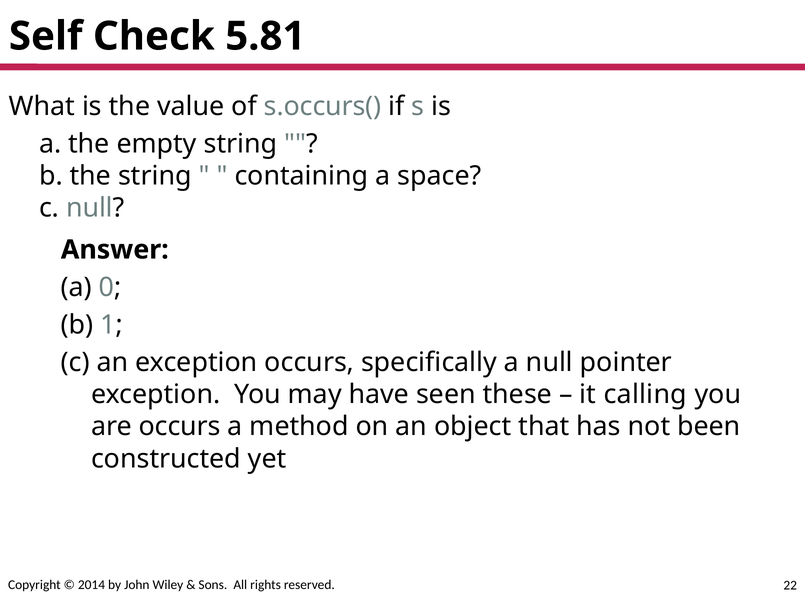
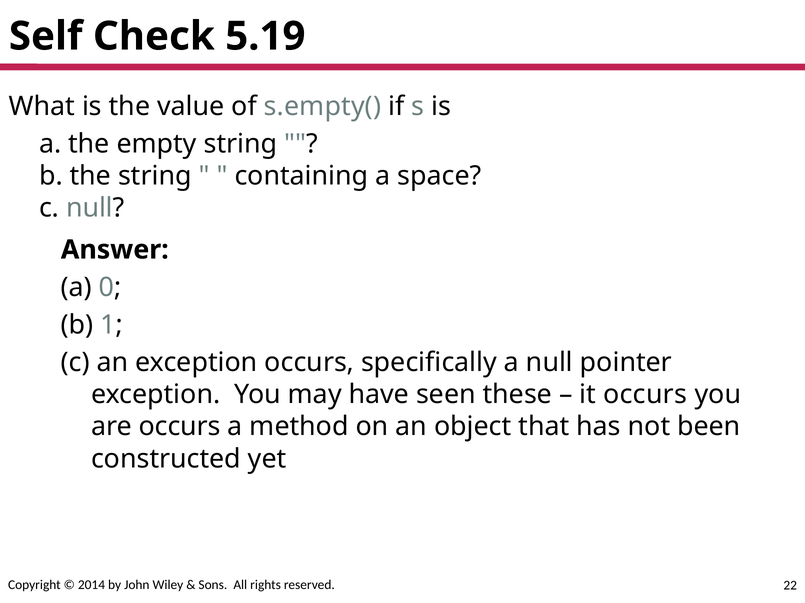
5.81: 5.81 -> 5.19 (265, 36)
s.occurs(: s.occurs( -> s.empty( (323, 106)
it calling: calling -> occurs (645, 395)
